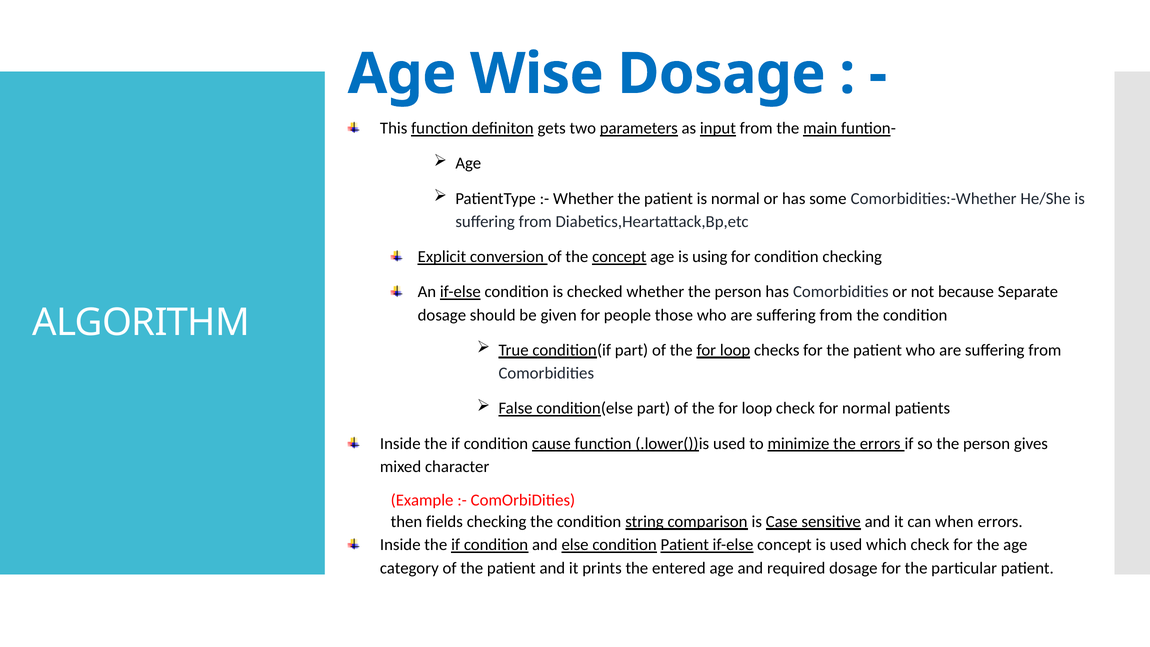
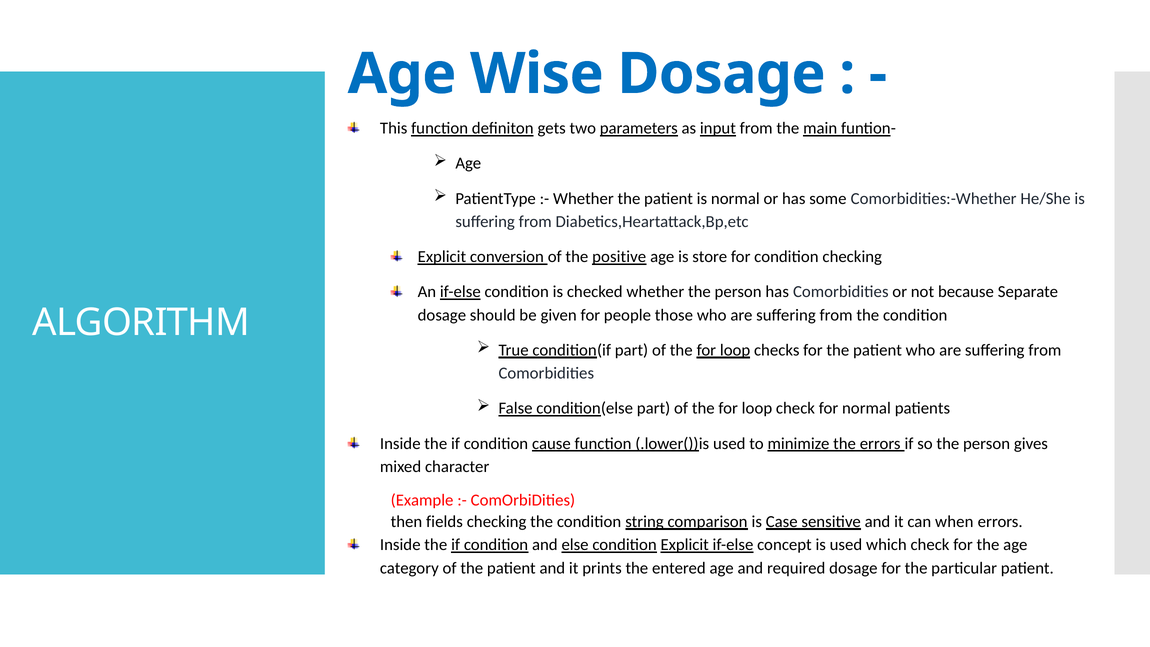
the concept: concept -> positive (619, 257)
using: using -> store (710, 257)
condition Patient: Patient -> Explicit (685, 545)
